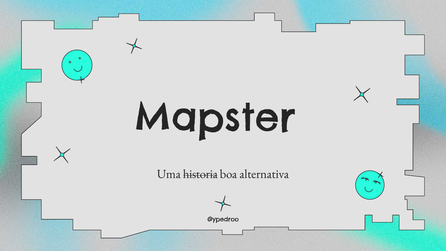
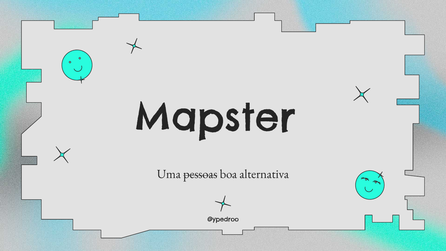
historia: historia -> pessoas (200, 174)
